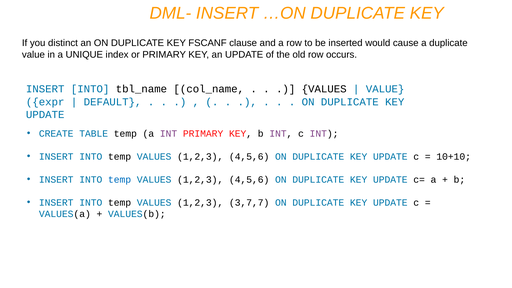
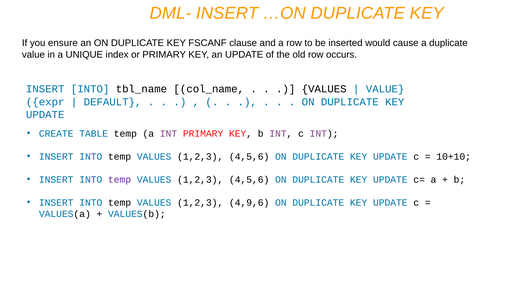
distinct: distinct -> ensure (63, 43)
temp colour: blue -> purple (120, 180)
3,7,7: 3,7,7 -> 4,9,6 (249, 203)
